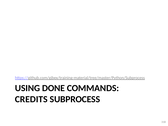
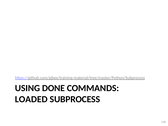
CREDITS: CREDITS -> LOADED (31, 99)
